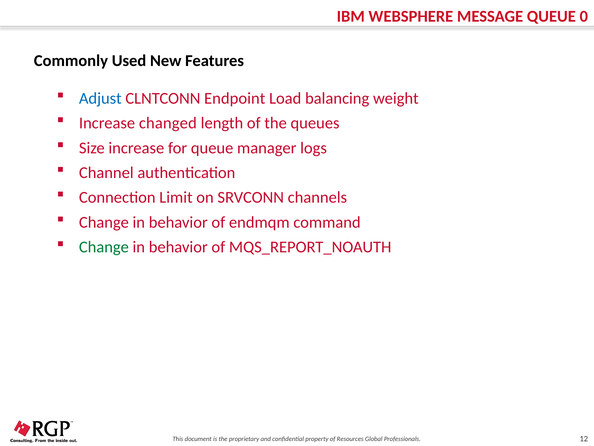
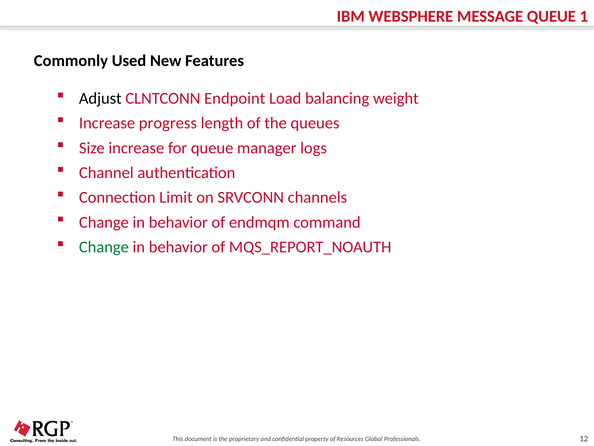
0: 0 -> 1 (584, 16)
Adjust colour: blue -> black (100, 98)
changed: changed -> progress (168, 123)
